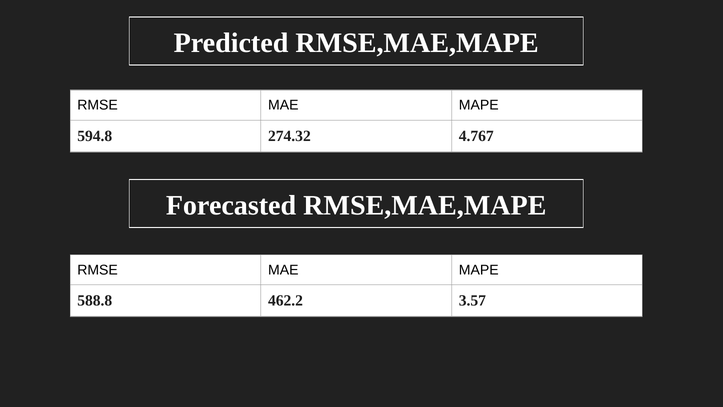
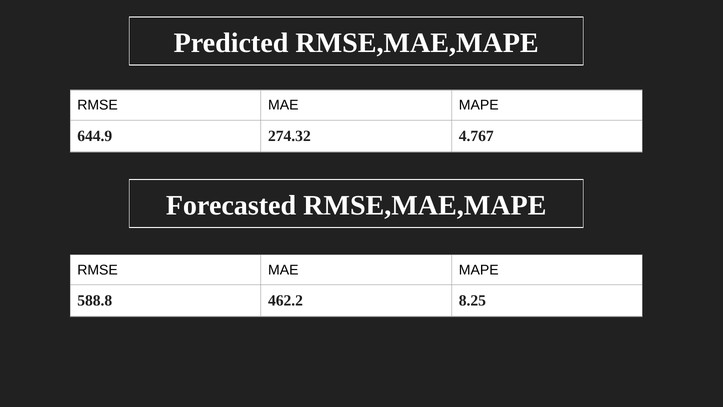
594.8: 594.8 -> 644.9 (95, 136)
3.57: 3.57 -> 8.25 (472, 301)
